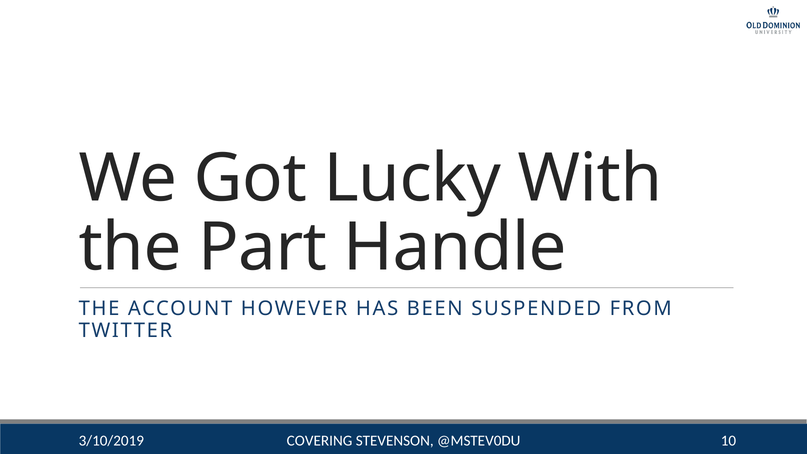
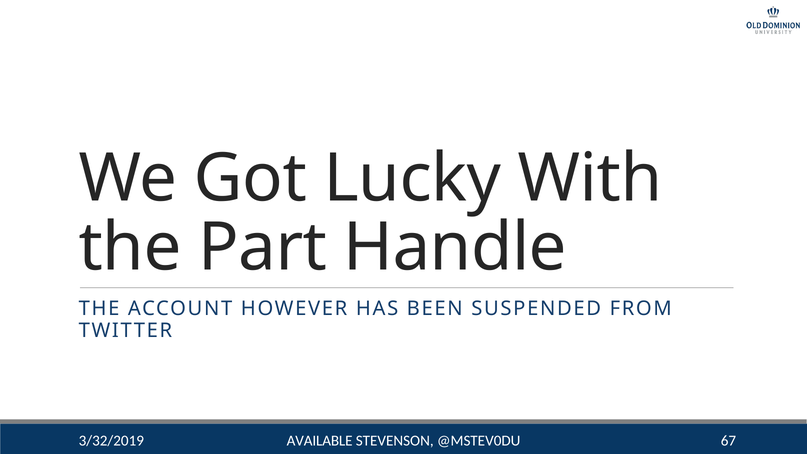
COVERING: COVERING -> AVAILABLE (320, 441)
10: 10 -> 67 (728, 441)
3/10/2019: 3/10/2019 -> 3/32/2019 (111, 441)
